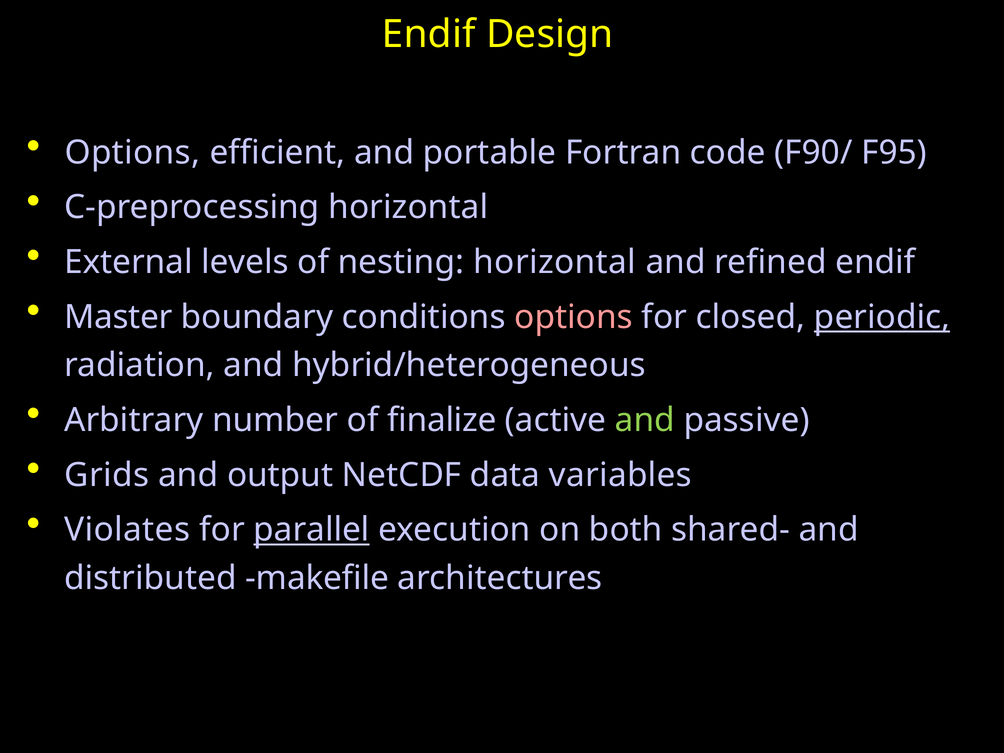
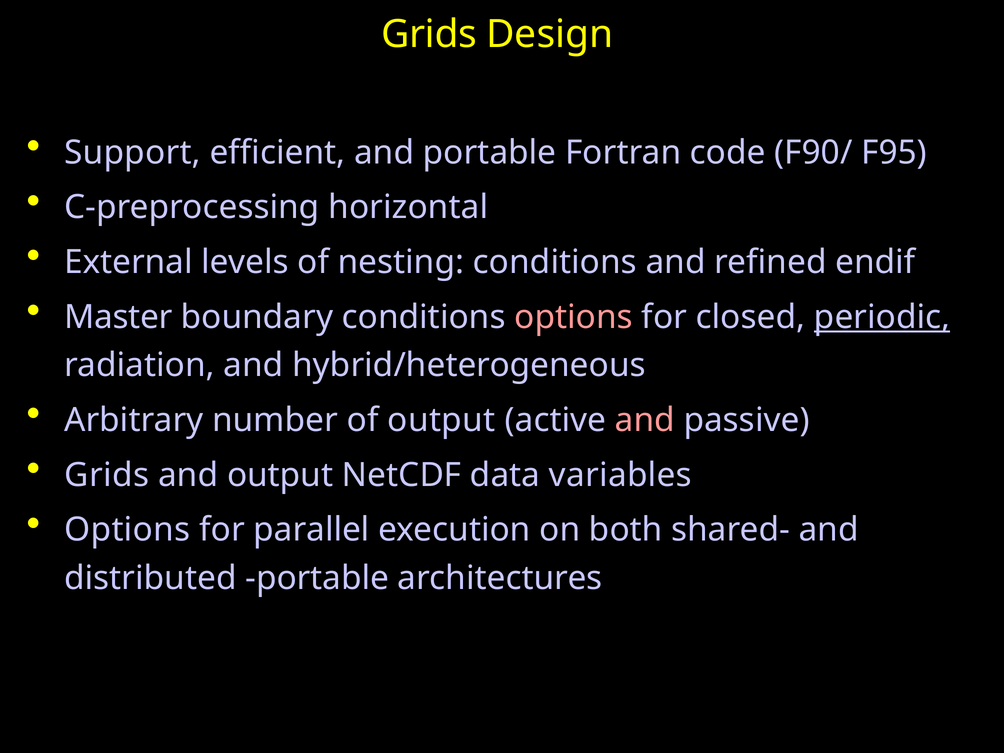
Endif: Endif -> Grids (429, 34)
Options: Options -> Support (133, 153)
nesting horizontal: horizontal -> conditions (555, 262)
of finalize: finalize -> output (441, 420)
and colour: light green -> pink (645, 420)
Violates: Violates -> Options (127, 530)
parallel underline: present -> none (312, 530)
distributed makefile: makefile -> portable (317, 578)
